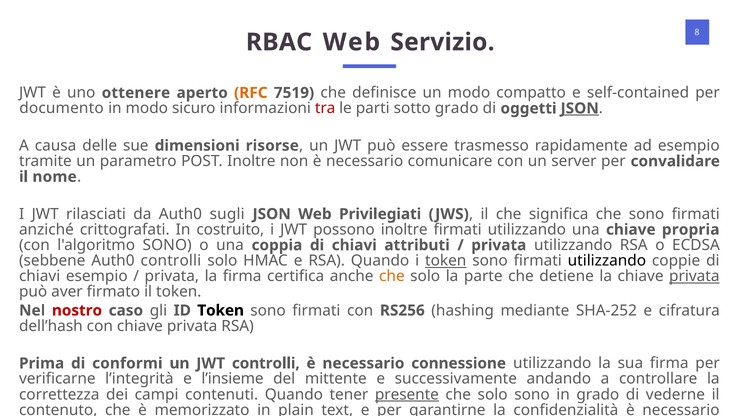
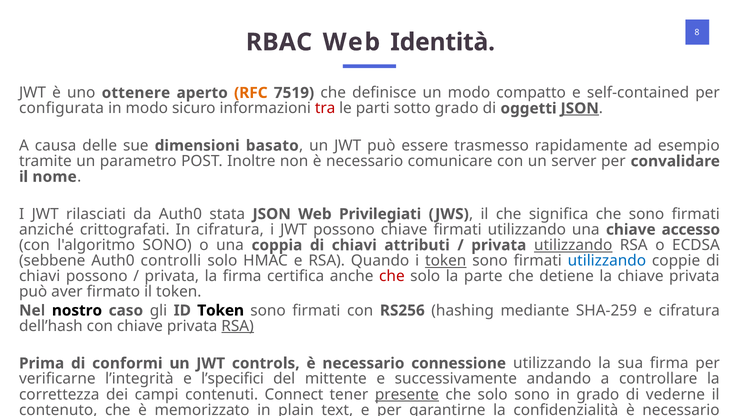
Servizio: Servizio -> Identità (443, 42)
documento: documento -> configurata (62, 108)
risorse: risorse -> basato (272, 146)
sugli: sugli -> stata (227, 214)
In costruito: costruito -> cifratura (230, 229)
possono inoltre: inoltre -> chiave (404, 229)
propria: propria -> accesso (691, 229)
utilizzando underline: none -> present (573, 245)
utilizzando colour: black -> blue (607, 261)
chiavi esempio: esempio -> possono (97, 276)
che colour: orange -> red (392, 276)
privata underline: present -> none (694, 276)
nostro colour: red -> black (77, 310)
SHA-252: SHA-252 -> SHA-259 (606, 310)
RSA underline: none -> present (238, 326)
JWT controlli: controlli -> controls (266, 363)
l’insieme: l’insieme -> l’specifici (233, 379)
contenuti Quando: Quando -> Connect (294, 394)
